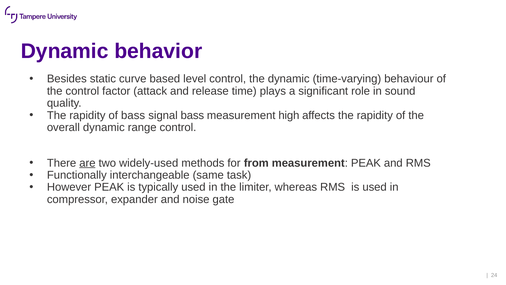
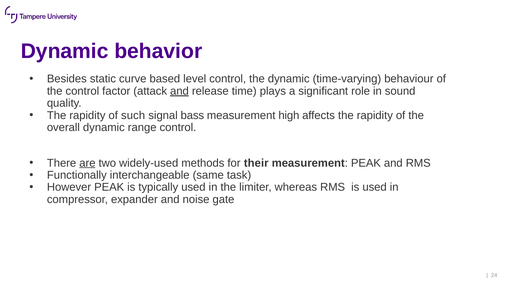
and underline: none -> present (179, 91)
of bass: bass -> such (133, 115)
from: from -> their (256, 163)
